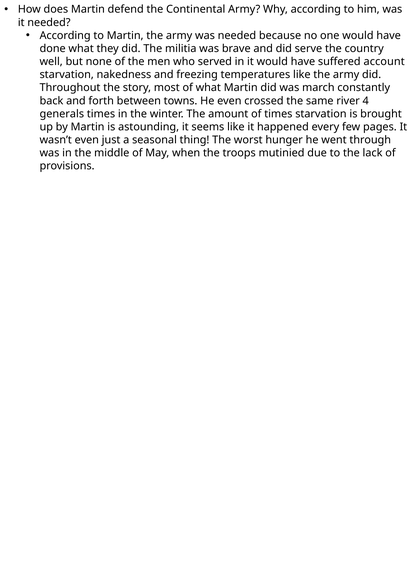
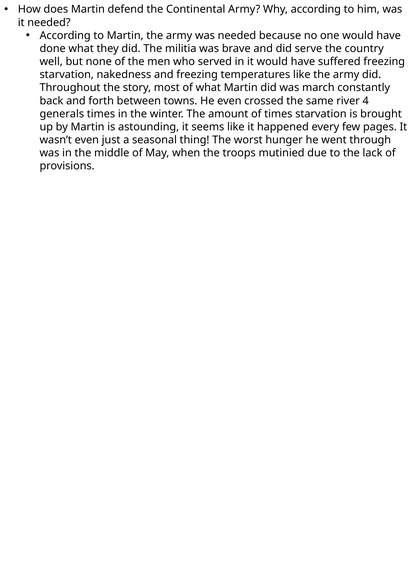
suffered account: account -> freezing (384, 62)
